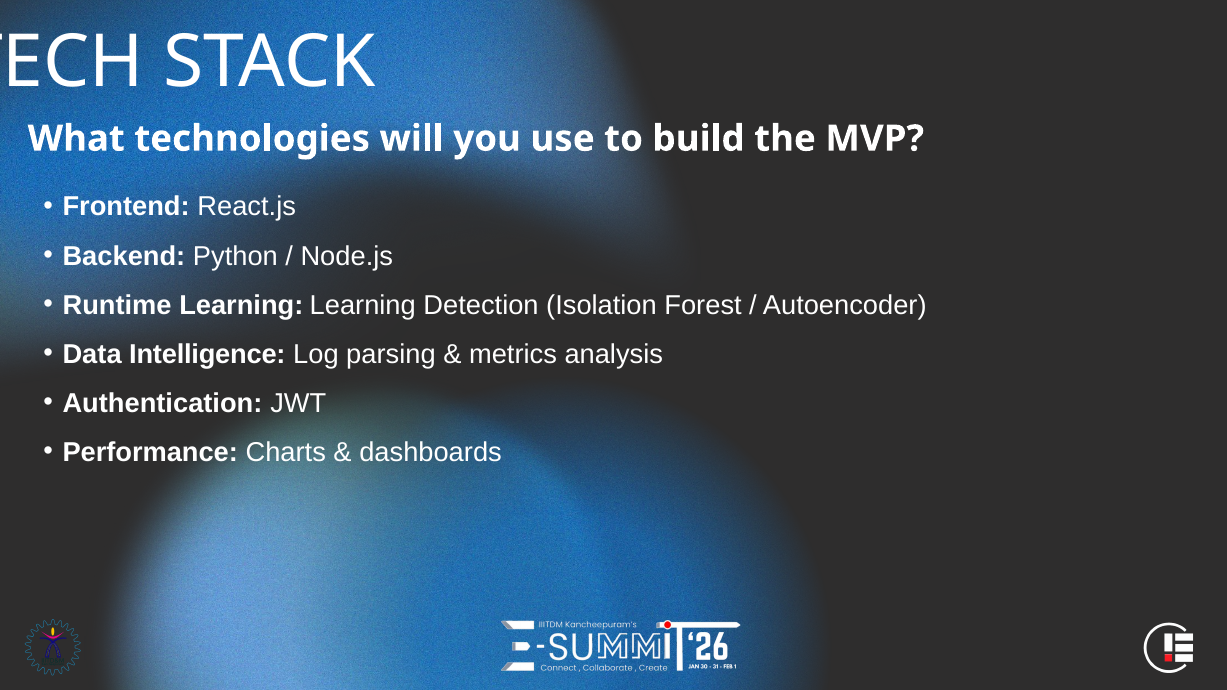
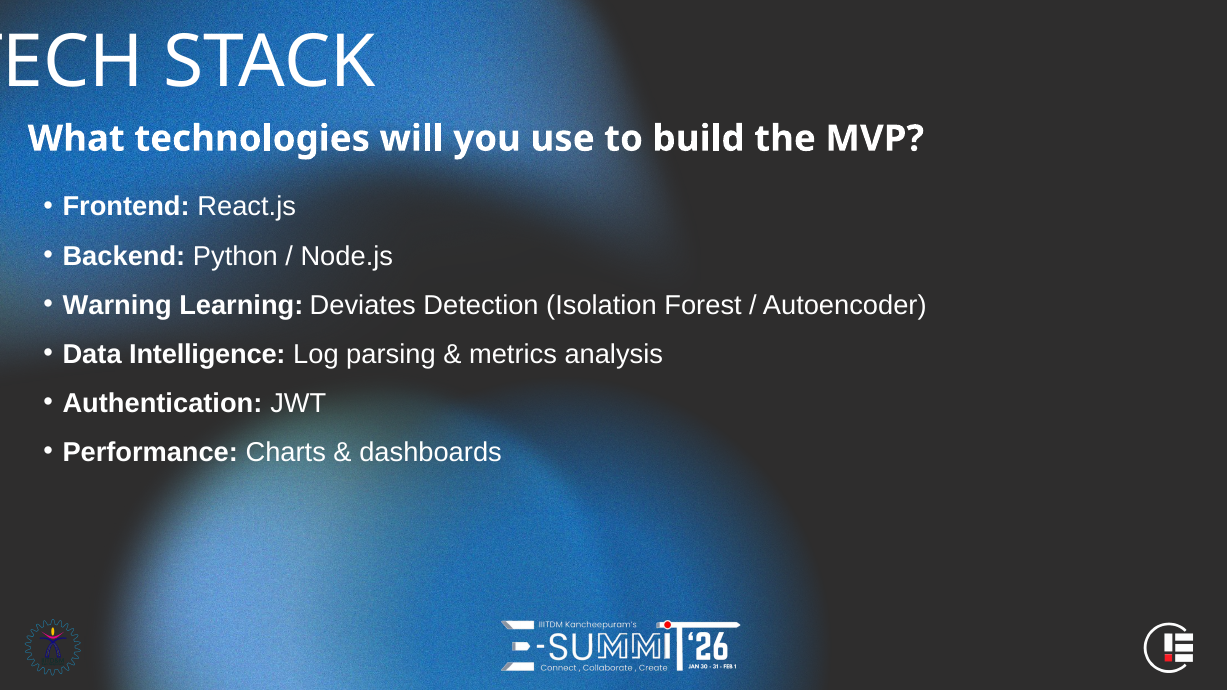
Runtime: Runtime -> Warning (117, 305)
Learning Learning: Learning -> Deviates (363, 305)
